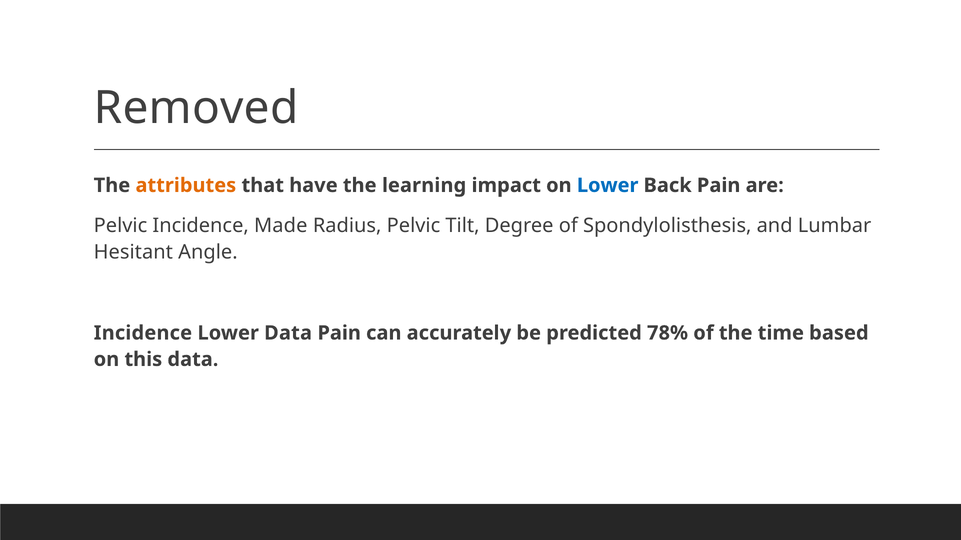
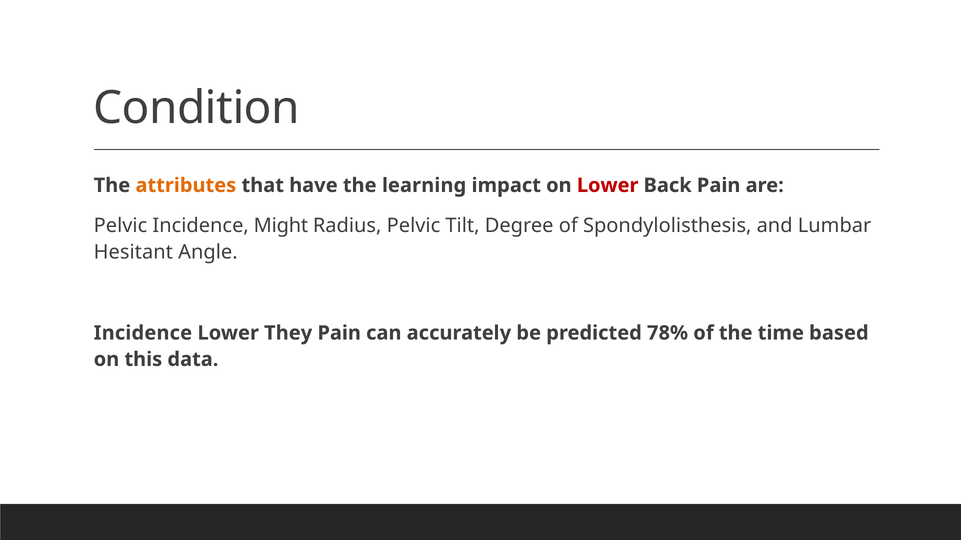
Removed: Removed -> Condition (196, 108)
Lower colour: blue -> red (608, 186)
Made: Made -> Might (281, 226)
Lower Data: Data -> They (288, 333)
